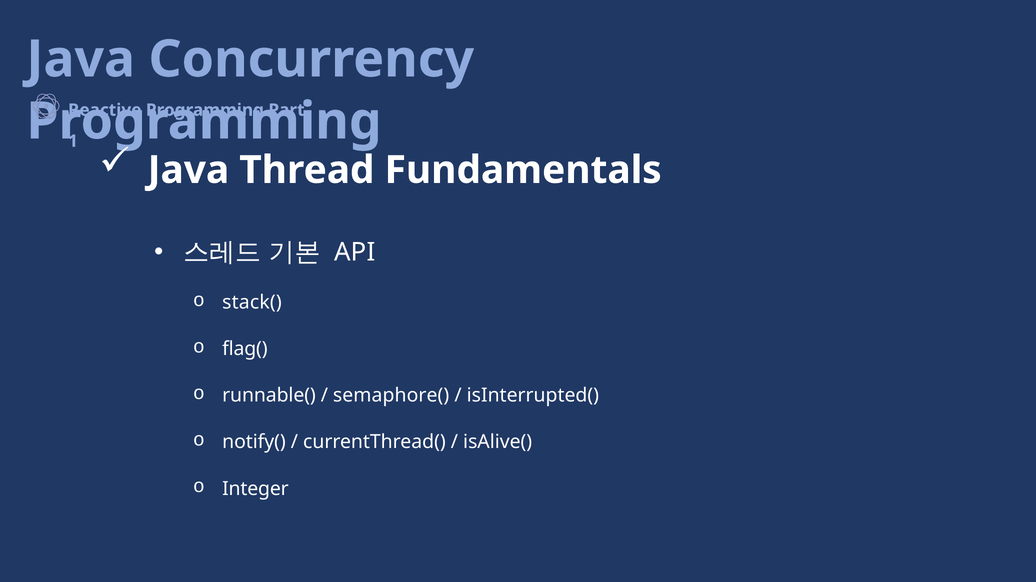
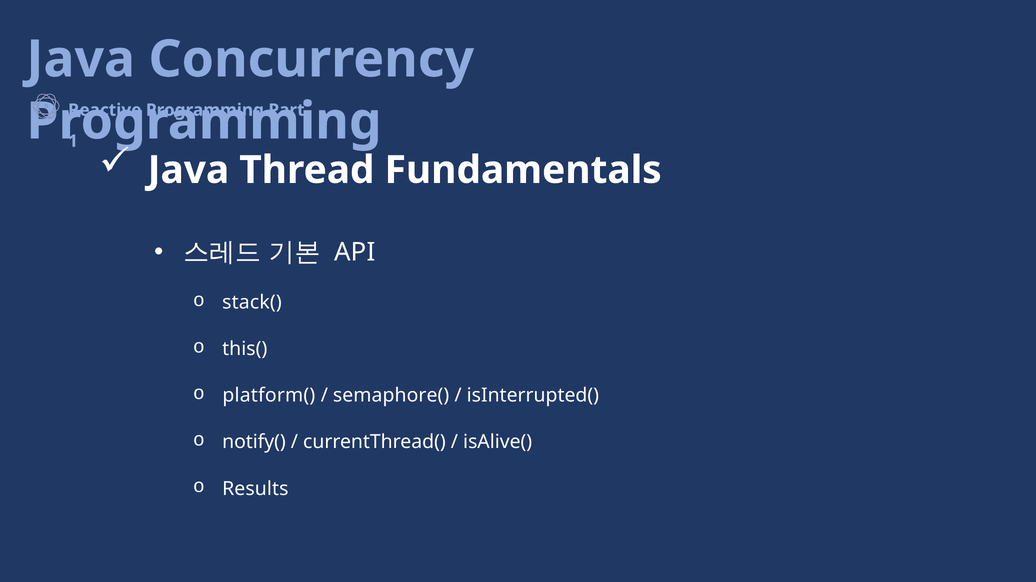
flag(: flag( -> this( (245, 349)
runnable(: runnable( -> platform( (269, 396)
Integer: Integer -> Results (255, 489)
